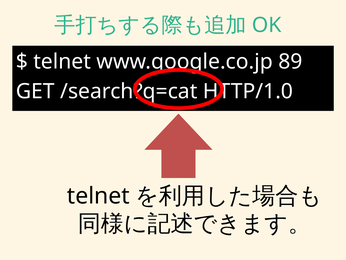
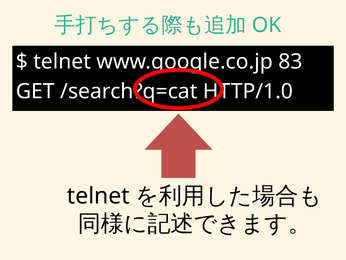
89: 89 -> 83 (290, 62)
